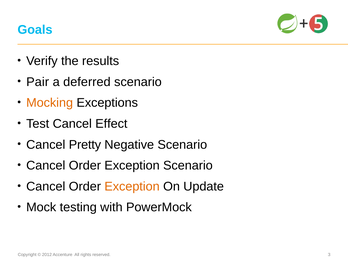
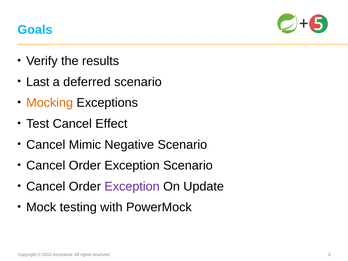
Pair: Pair -> Last (38, 82)
Pretty: Pretty -> Mimic (85, 145)
Exception colour: orange -> purple (132, 186)
